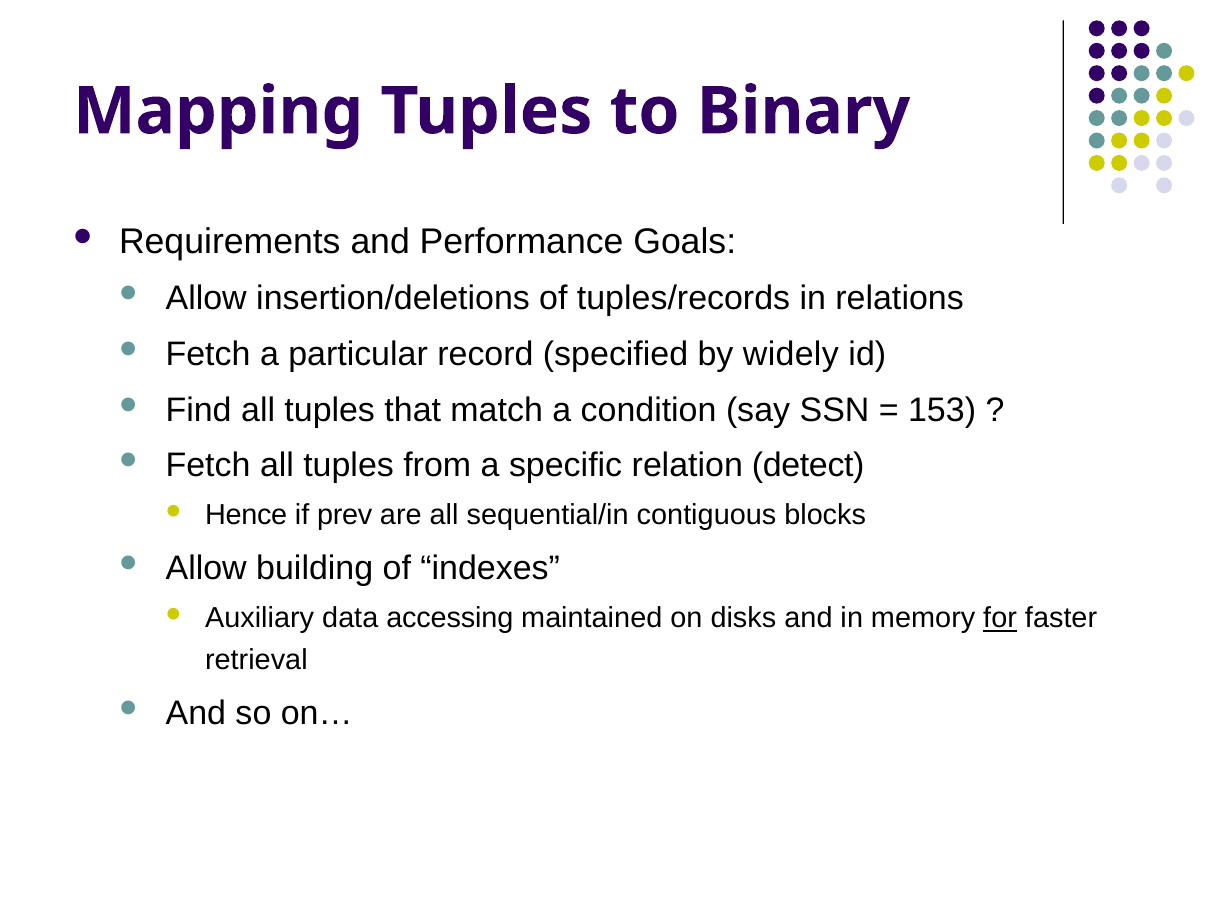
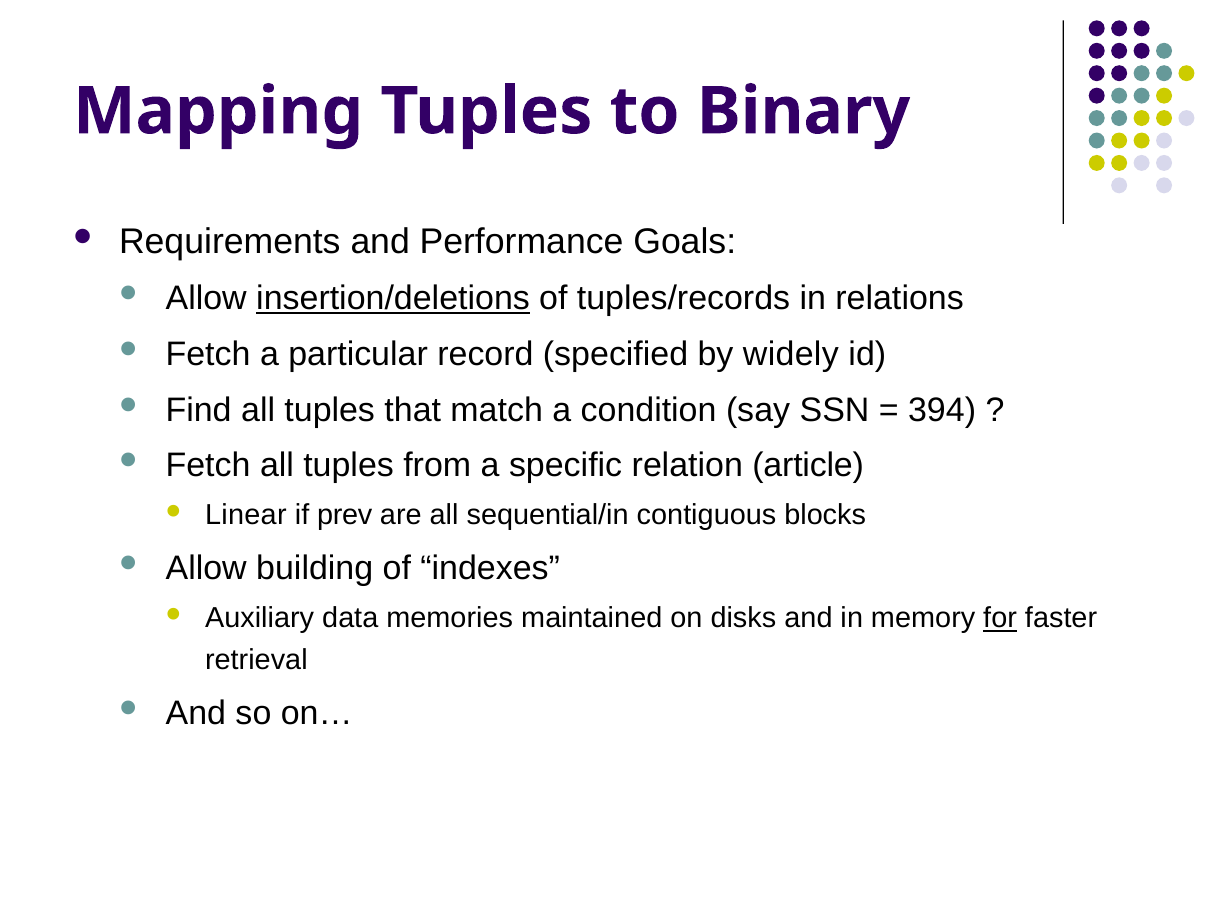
insertion/deletions underline: none -> present (393, 298)
153: 153 -> 394 (942, 410)
detect: detect -> article (808, 465)
Hence: Hence -> Linear (246, 515)
accessing: accessing -> memories (450, 618)
